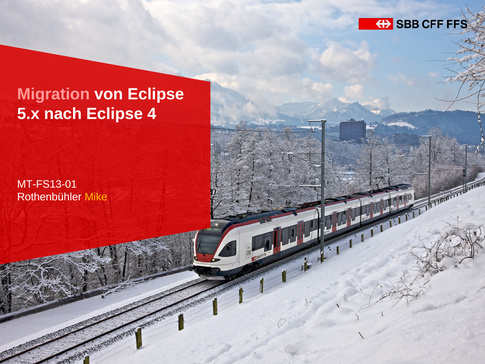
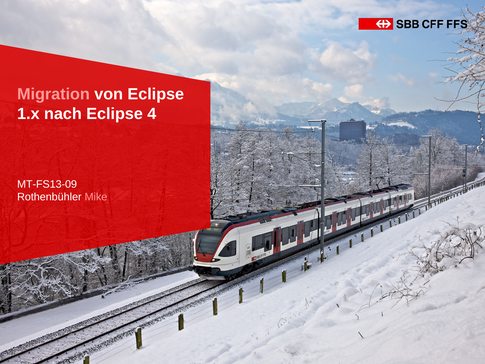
5.x: 5.x -> 1.x (28, 114)
MT-FS13-01: MT-FS13-01 -> MT-FS13-09 (47, 184)
Mike colour: yellow -> pink (96, 197)
